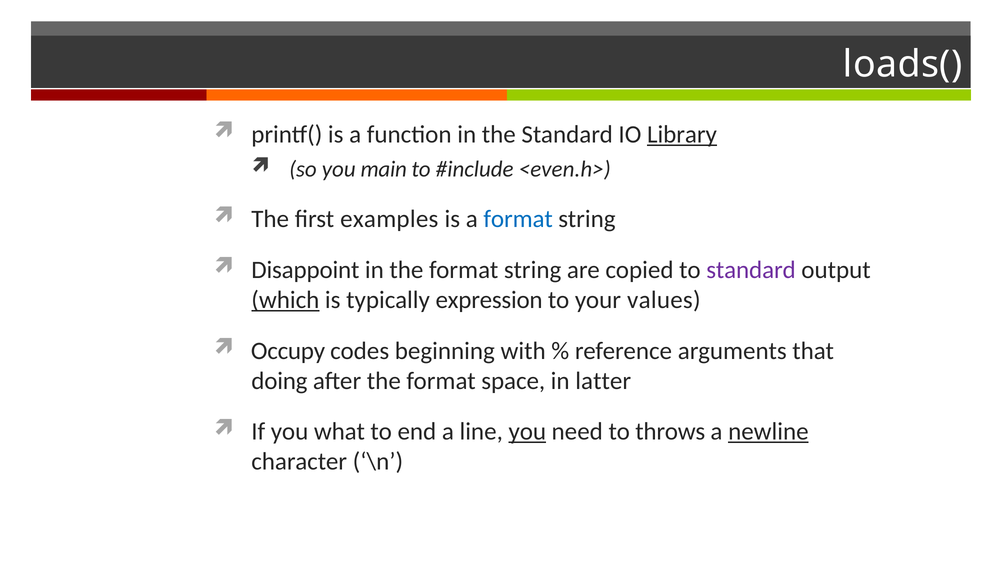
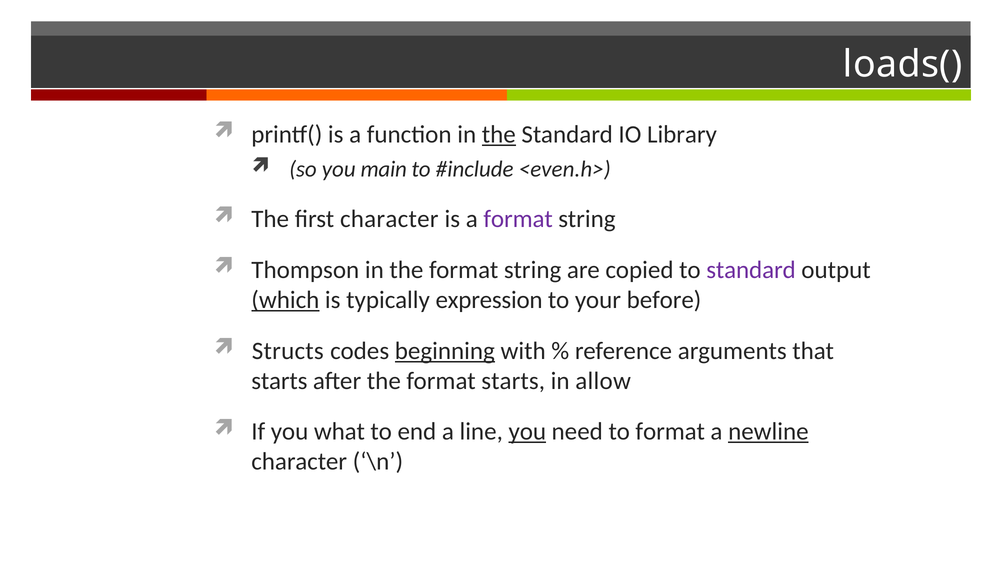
the underline: none -> present (499, 134)
Library underline: present -> none (682, 134)
first examples: examples -> character (389, 219)
format colour: blue -> purple (518, 219)
Disappoint: Disappoint -> Thompson (305, 270)
values: values -> before (664, 300)
Occupy: Occupy -> Structs (288, 351)
beginning underline: none -> present (445, 351)
doing: doing -> starts (279, 381)
format space: space -> starts (513, 381)
latter: latter -> allow (603, 381)
to throws: throws -> format (670, 432)
